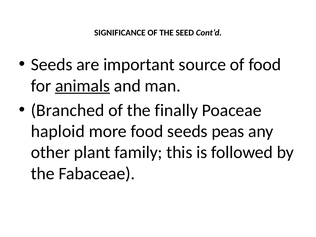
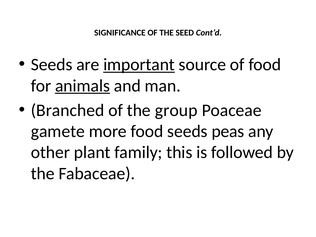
important underline: none -> present (139, 65)
finally: finally -> group (176, 110)
haploid: haploid -> gamete (58, 131)
